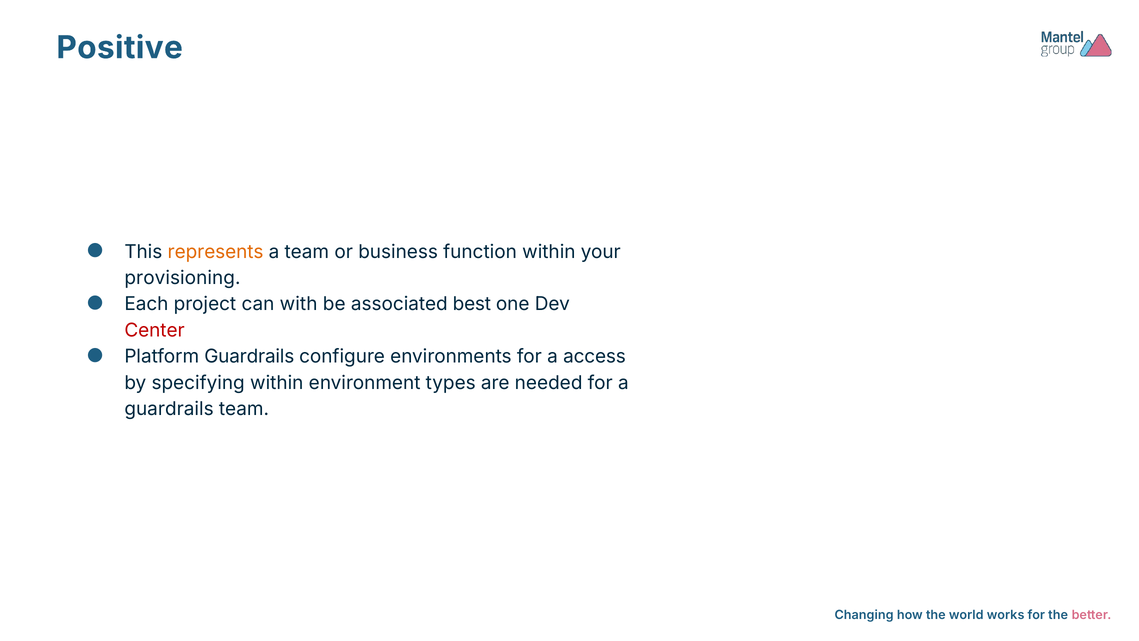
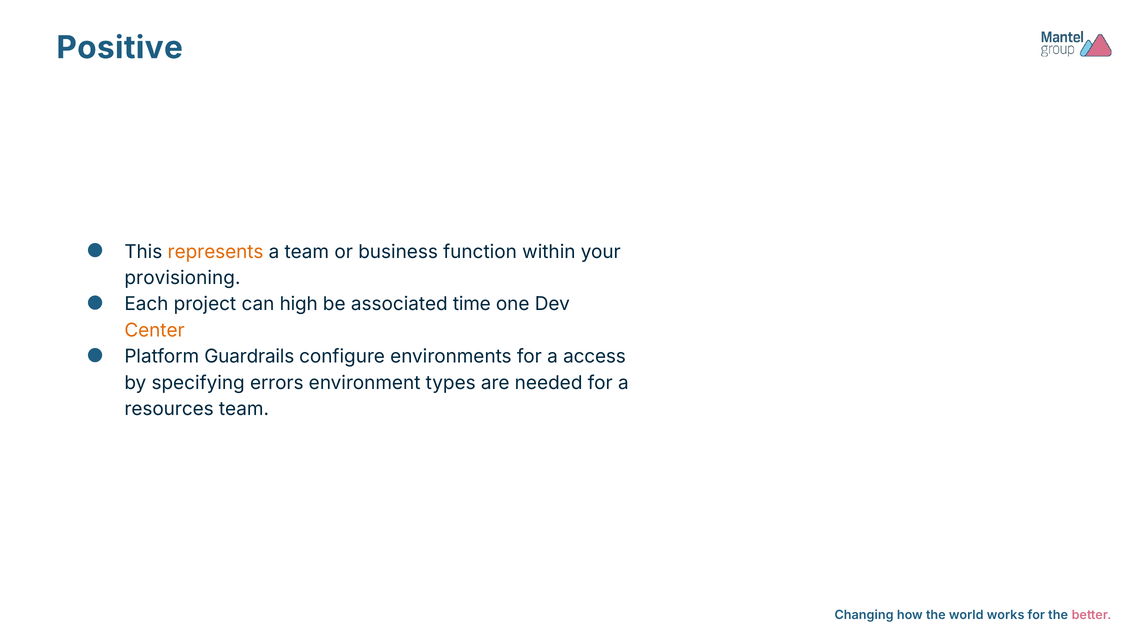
with: with -> high (299, 304)
best: best -> time (472, 304)
Center colour: red -> orange (155, 330)
specifying within: within -> errors (277, 383)
guardrails: guardrails -> resources (169, 409)
